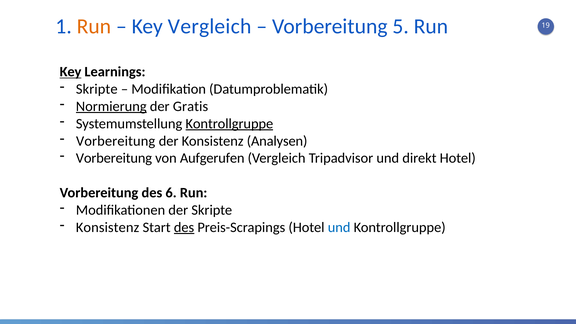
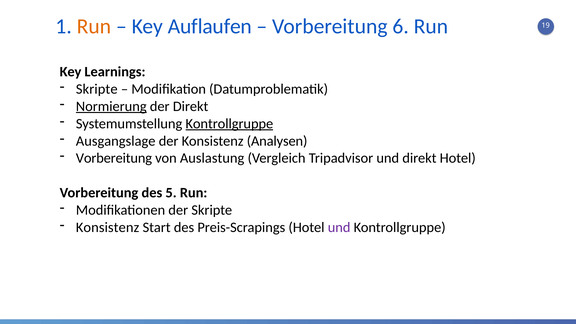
Key Vergleich: Vergleich -> Auflaufen (210, 26)
5: 5 -> 6 (401, 26)
Key underline: present -> none (71, 72)
der Gratis: Gratis -> Direkt (191, 106)
Vorbereitung: Vorbereitung -> Ausgangslage (116, 141)
Aufgerufen: Aufgerufen -> Auslastung (212, 158)
6: 6 -> 5 (171, 193)
des underline: present -> none (184, 227)
und colour: blue -> purple (339, 227)
